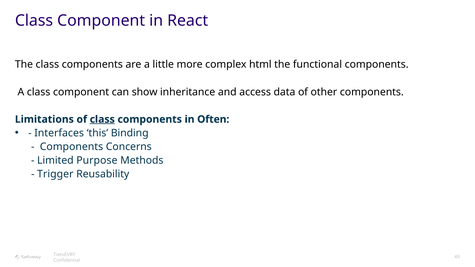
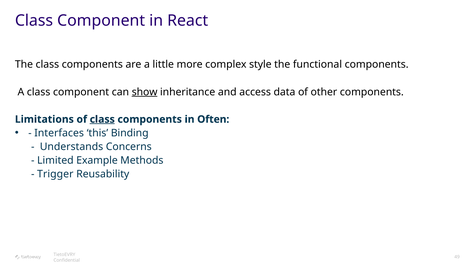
html: html -> style (260, 65)
show underline: none -> present (145, 92)
Components: Components -> Understands (72, 147)
Purpose: Purpose -> Example (97, 161)
